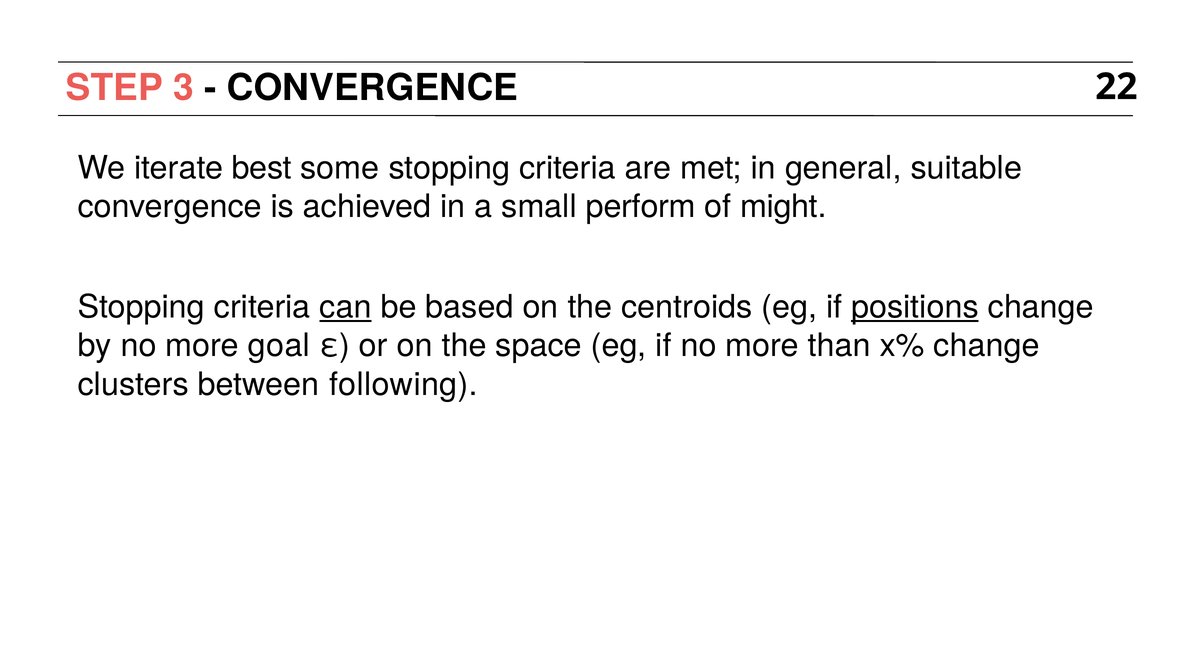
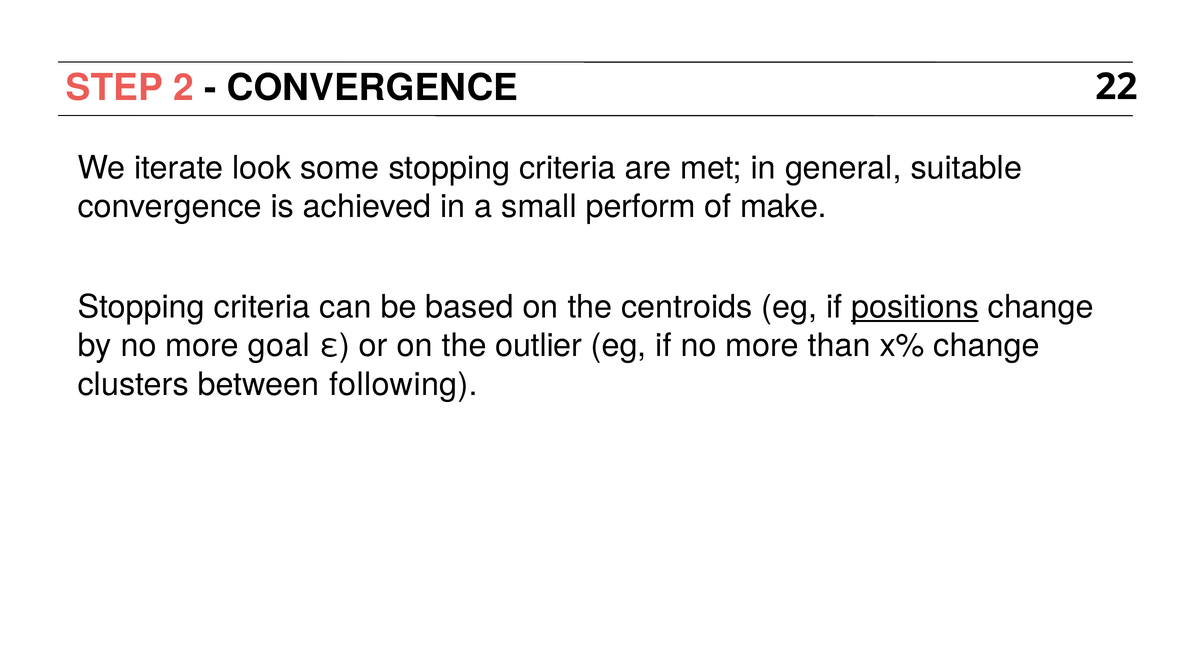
3: 3 -> 2 (183, 88)
best: best -> look (262, 168)
might: might -> make (783, 207)
can underline: present -> none (345, 307)
space: space -> outlier (539, 346)
